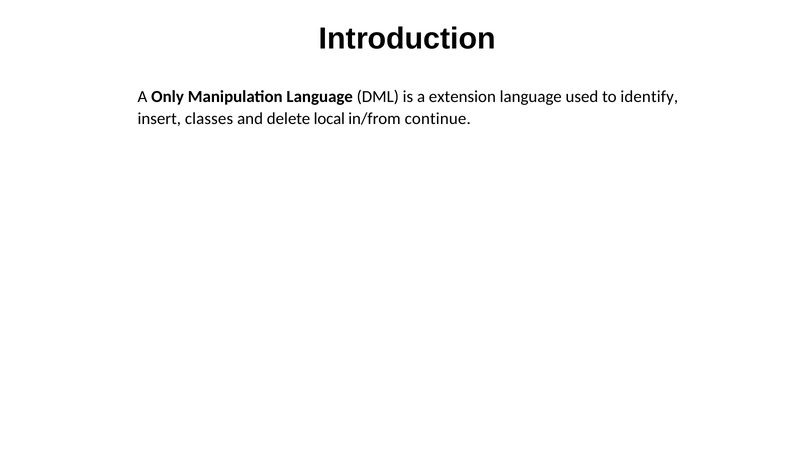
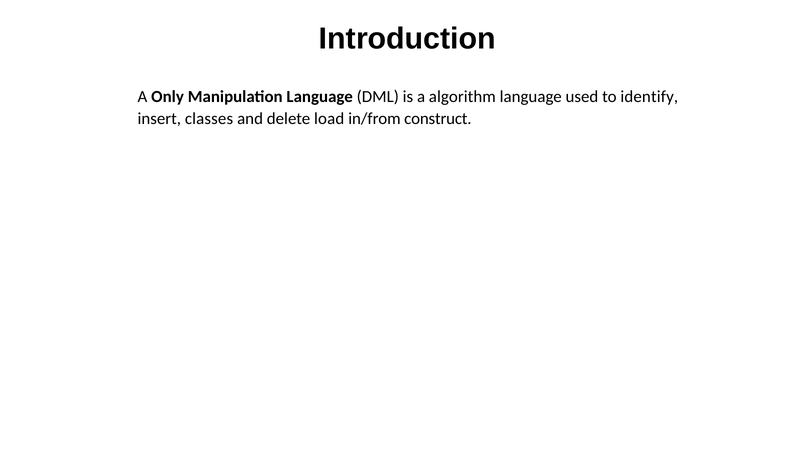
extension: extension -> algorithm (462, 97)
local: local -> load (329, 118)
continue: continue -> construct (438, 118)
